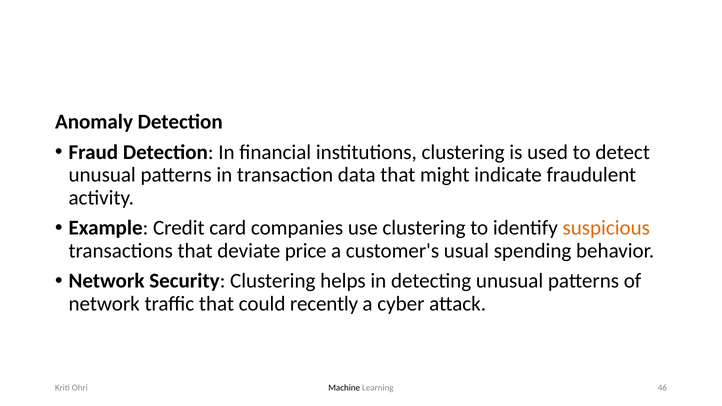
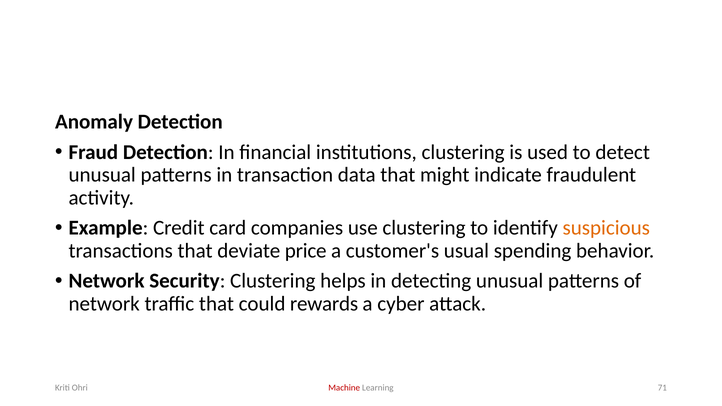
recently: recently -> rewards (324, 304)
Machine colour: black -> red (344, 388)
46: 46 -> 71 (662, 388)
